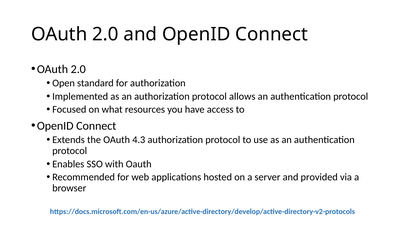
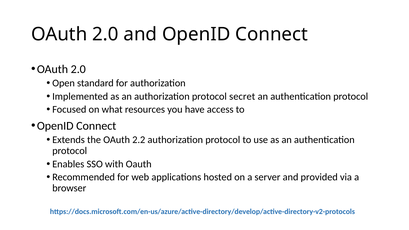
allows: allows -> secret (242, 96)
4.3: 4.3 -> 2.2 (139, 140)
